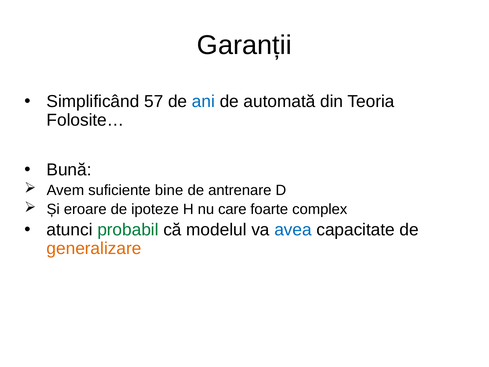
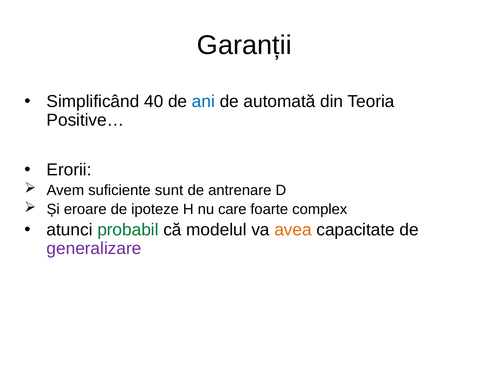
57: 57 -> 40 (154, 101)
Folosite…: Folosite… -> Positive… (85, 120)
Bună: Bună -> Erorii (69, 170)
bine: bine -> sunt (169, 190)
avea colour: blue -> orange (293, 229)
generalizare colour: orange -> purple (94, 248)
